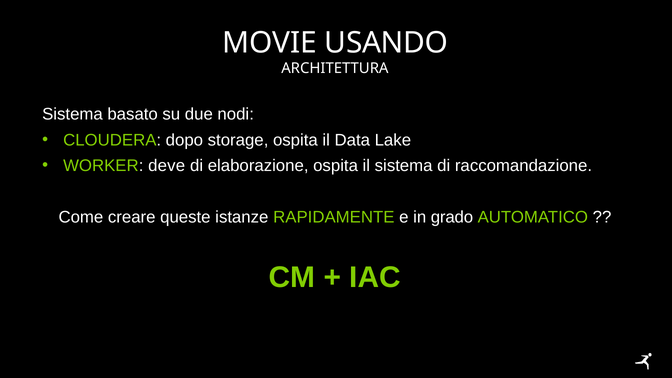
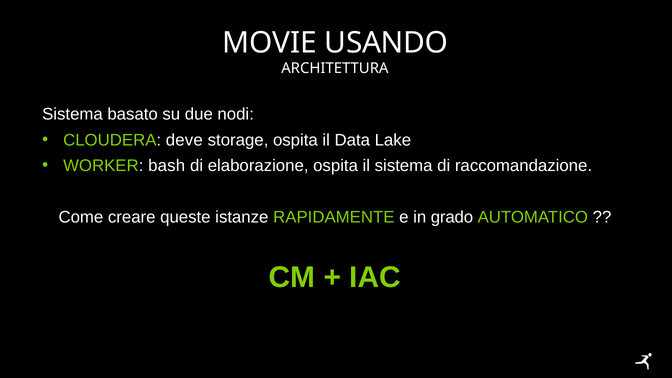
dopo: dopo -> deve (184, 140)
deve: deve -> bash (167, 166)
